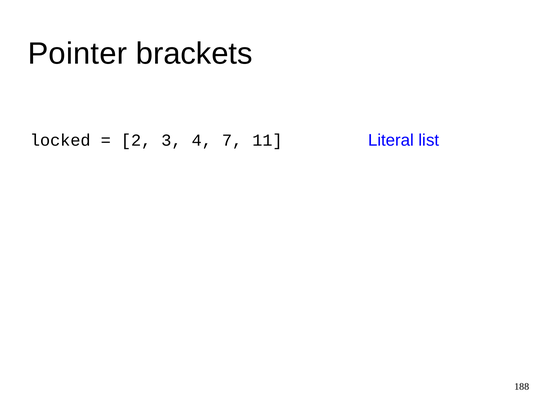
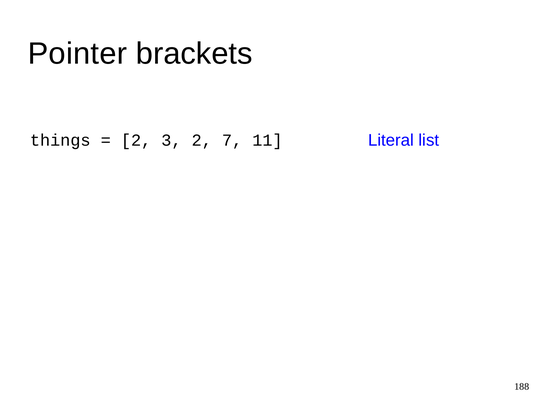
locked: locked -> things (60, 141)
3 4: 4 -> 2 (202, 141)
